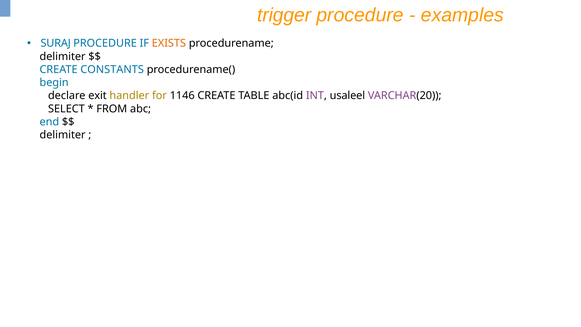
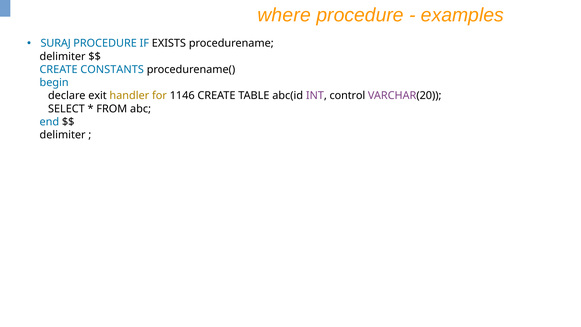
trigger: trigger -> where (284, 15)
EXISTS colour: orange -> black (169, 43)
usaleel: usaleel -> control (347, 96)
